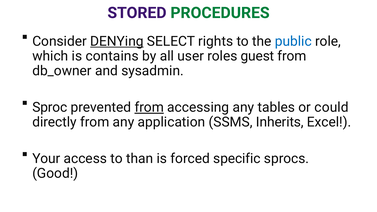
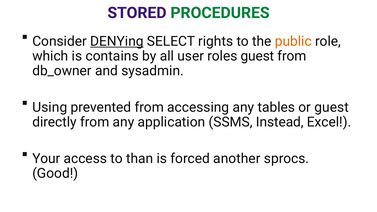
public colour: blue -> orange (293, 41)
Sproc: Sproc -> Using (50, 107)
from underline: present -> none (149, 107)
or could: could -> guest (332, 107)
Inherits: Inherits -> Instead (280, 122)
specific: specific -> another (237, 159)
